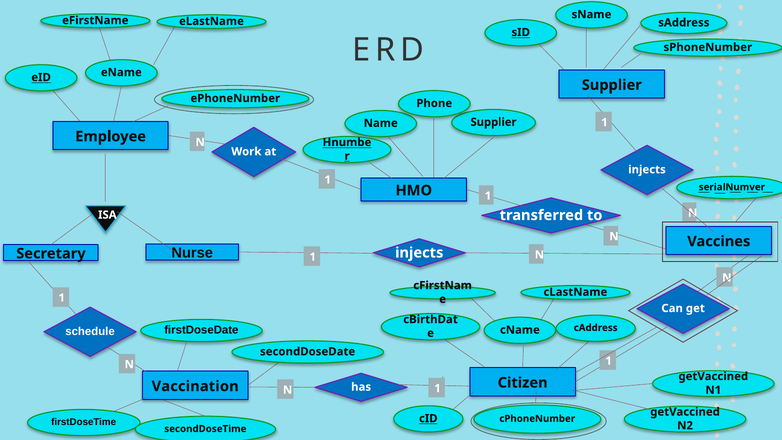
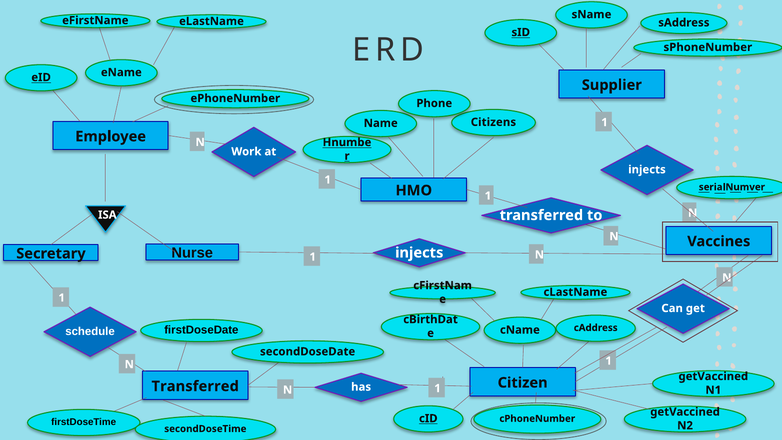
Name Supplier: Supplier -> Citizens (493, 122)
Vaccination: Vaccination -> Transferred (195, 386)
